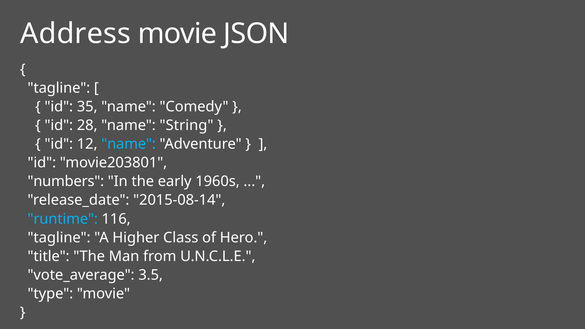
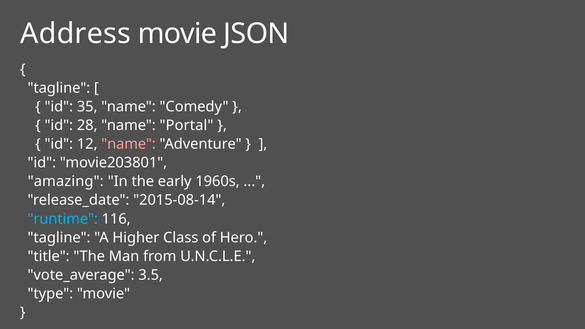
String: String -> Portal (186, 125)
name colour: light blue -> pink (129, 144)
numbers: numbers -> amazing (66, 182)
